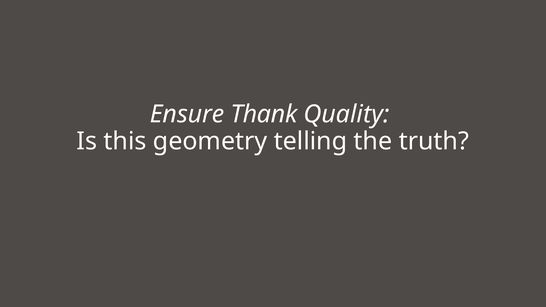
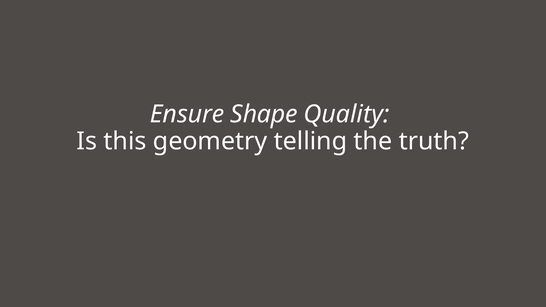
Thank: Thank -> Shape (264, 114)
